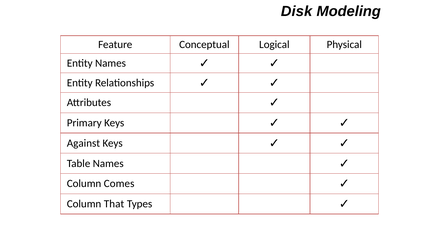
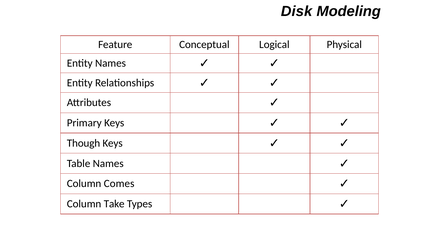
Against: Against -> Though (84, 143)
That: That -> Take (114, 204)
